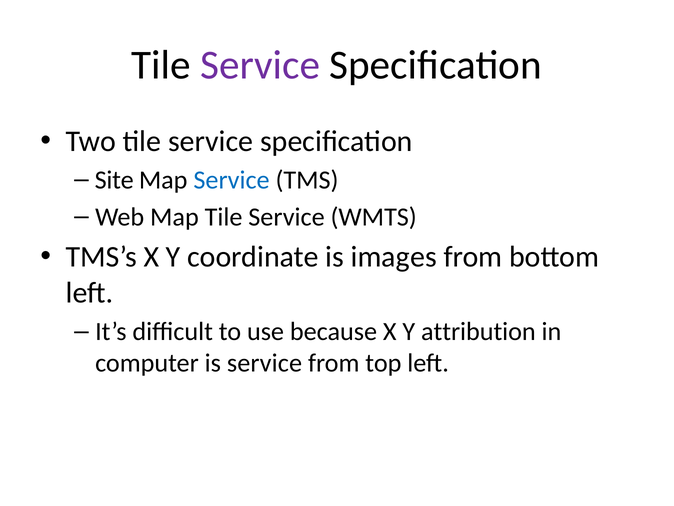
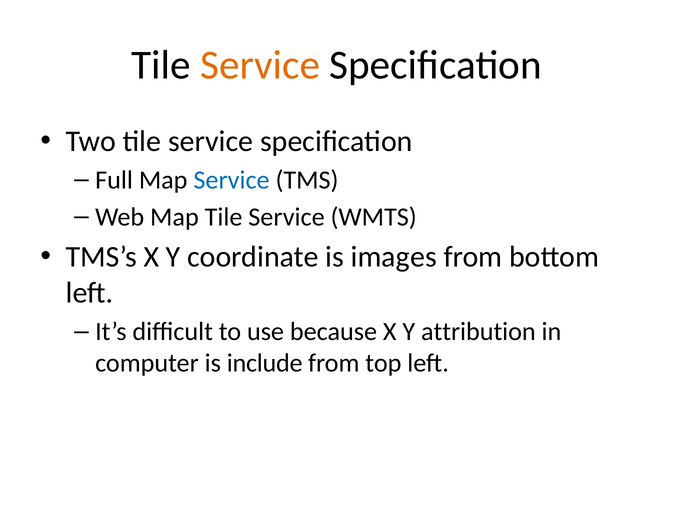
Service colour: purple -> orange (260, 65)
Site: Site -> Full (114, 180)
is service: service -> include (265, 363)
